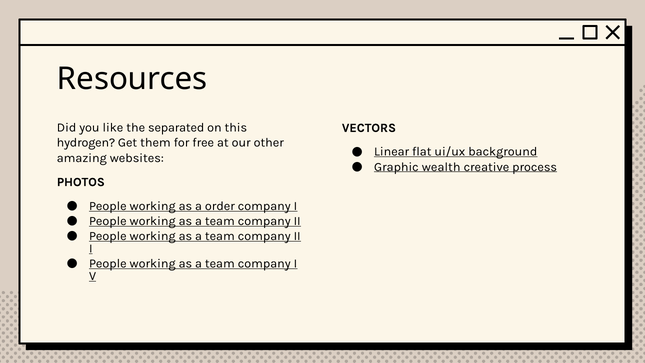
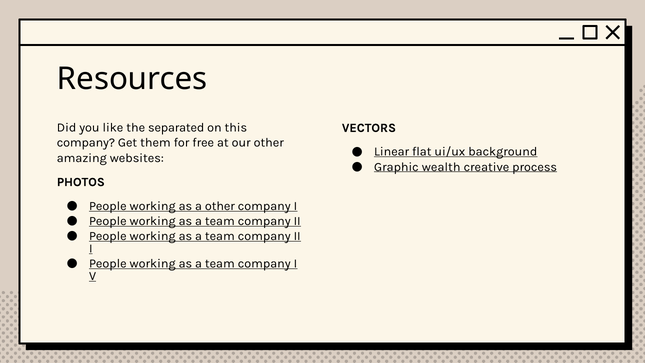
hydrogen: hydrogen -> company (86, 143)
a order: order -> other (220, 206)
